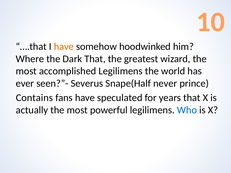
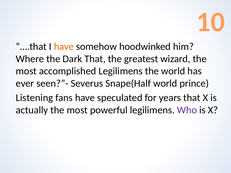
Snape(Half never: never -> world (165, 84)
Contains: Contains -> Listening (34, 98)
Who colour: blue -> purple (187, 110)
